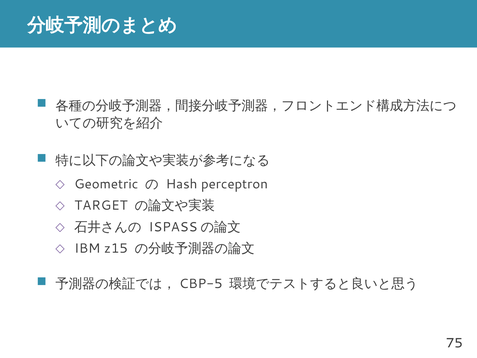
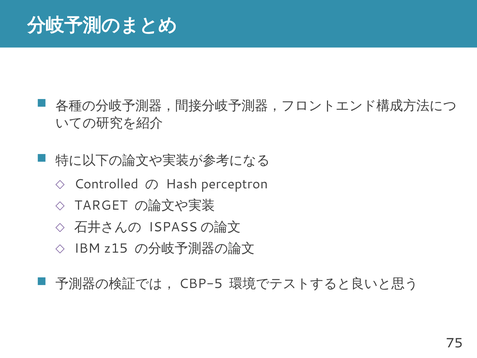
Geometric: Geometric -> Controlled (106, 184)
